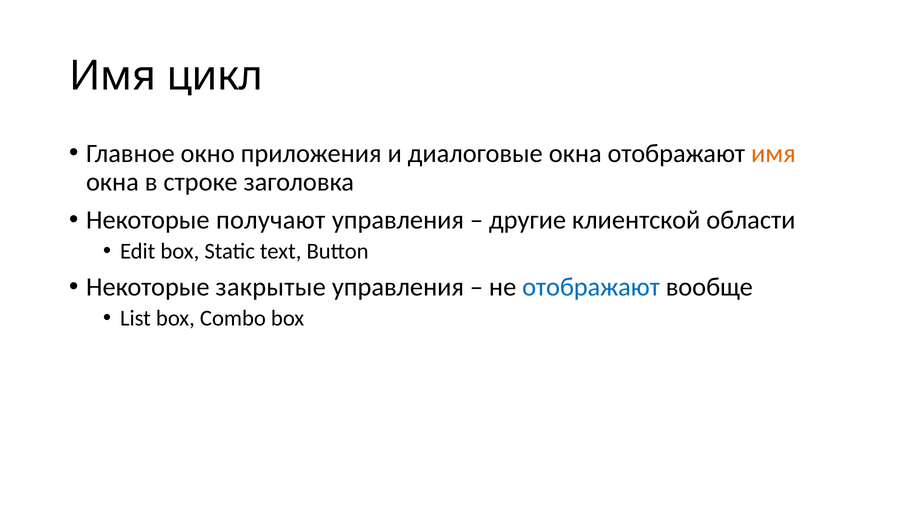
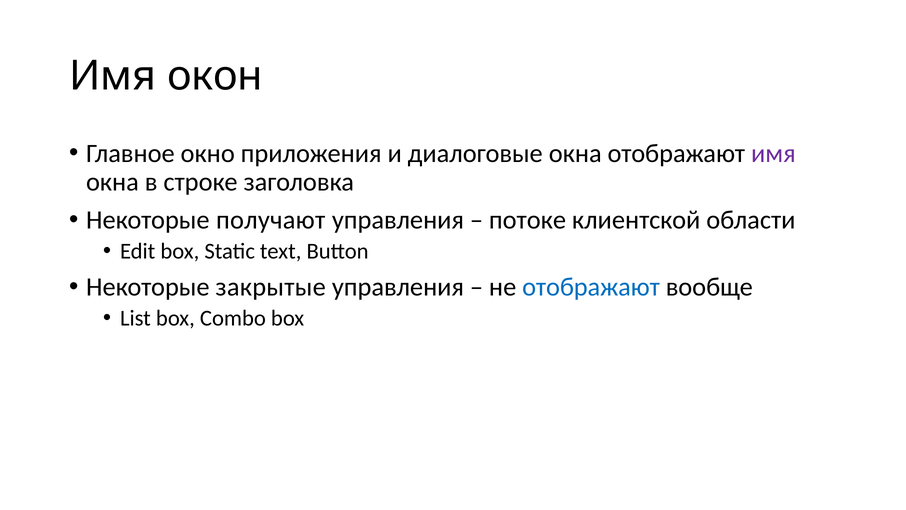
цикл: цикл -> окон (215, 76)
имя colour: orange -> purple (773, 153)
другие: другие -> потоке (528, 220)
